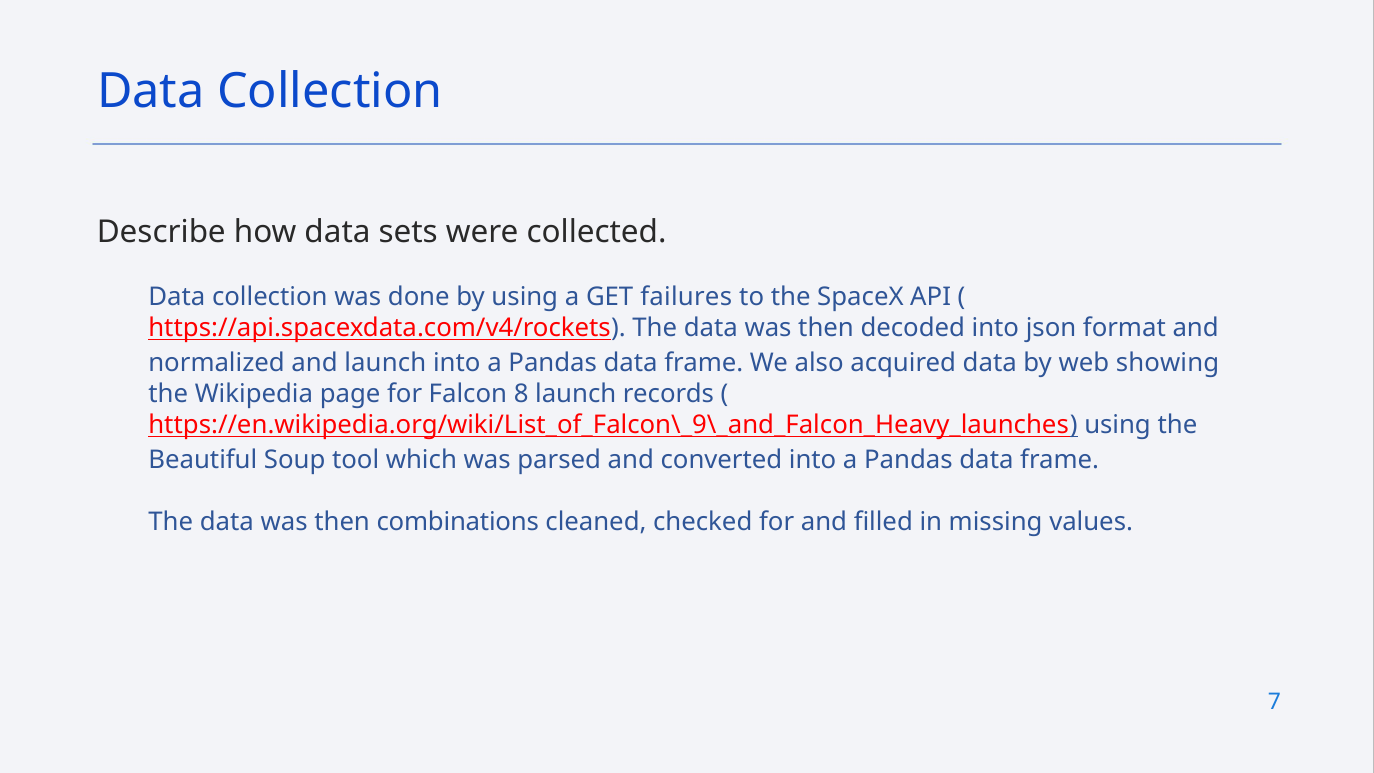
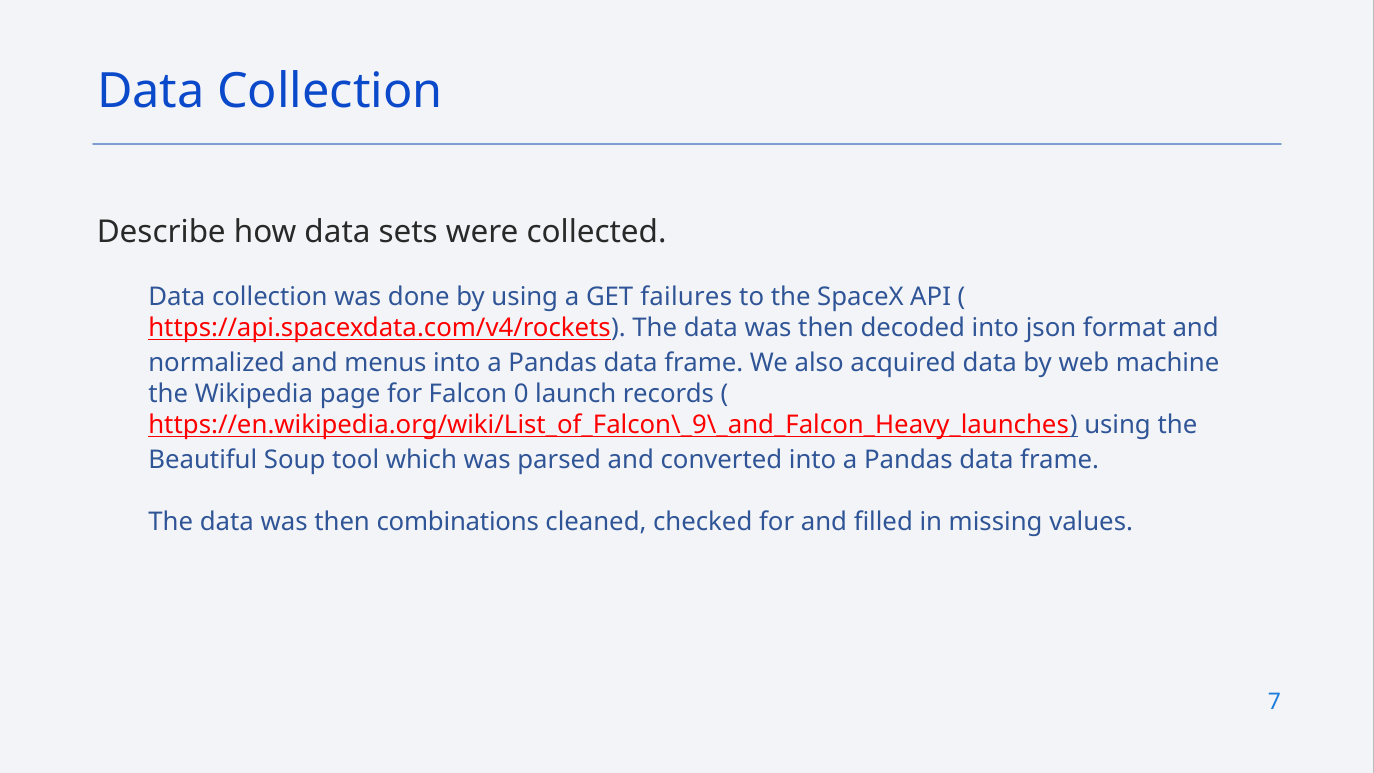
and launch: launch -> menus (385, 363)
showing: showing -> machine (1168, 363)
8: 8 -> 0 (521, 394)
